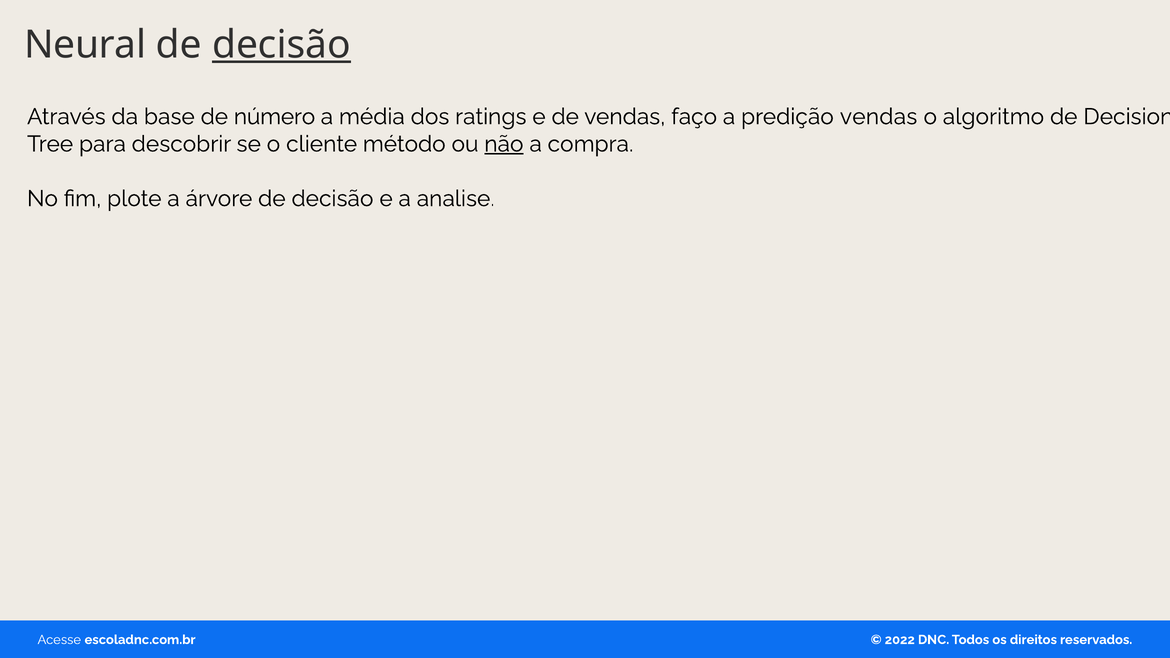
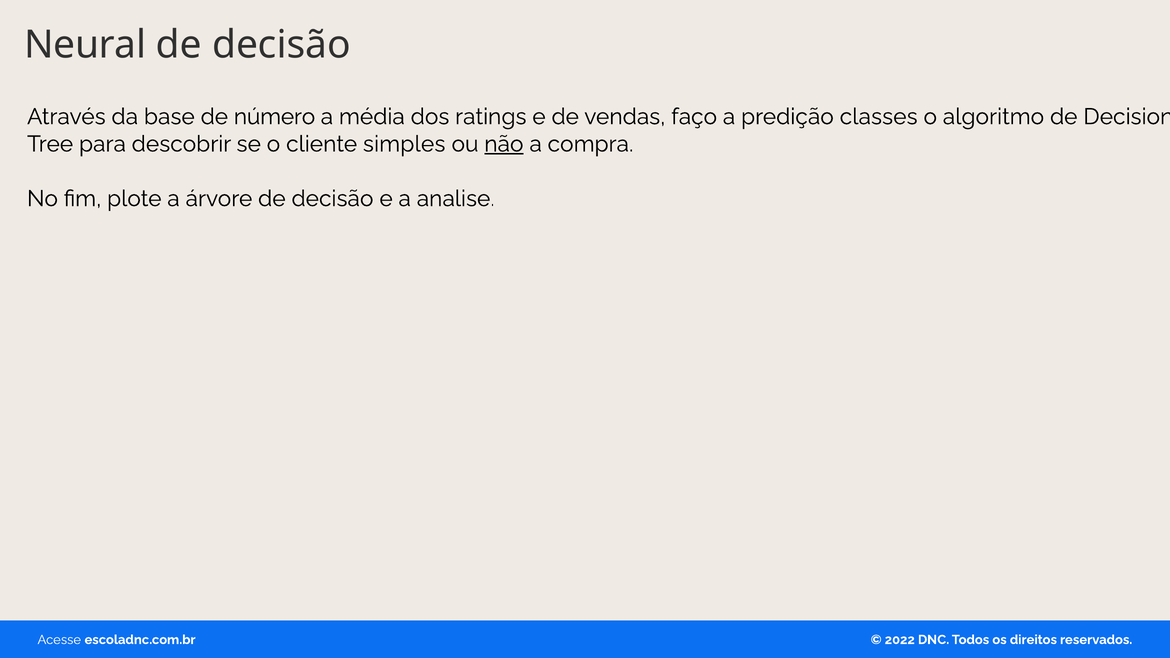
decisão underline: present -> none (281, 45)
predição vendas: vendas -> classes (879, 117)
método: método -> simples (404, 144)
